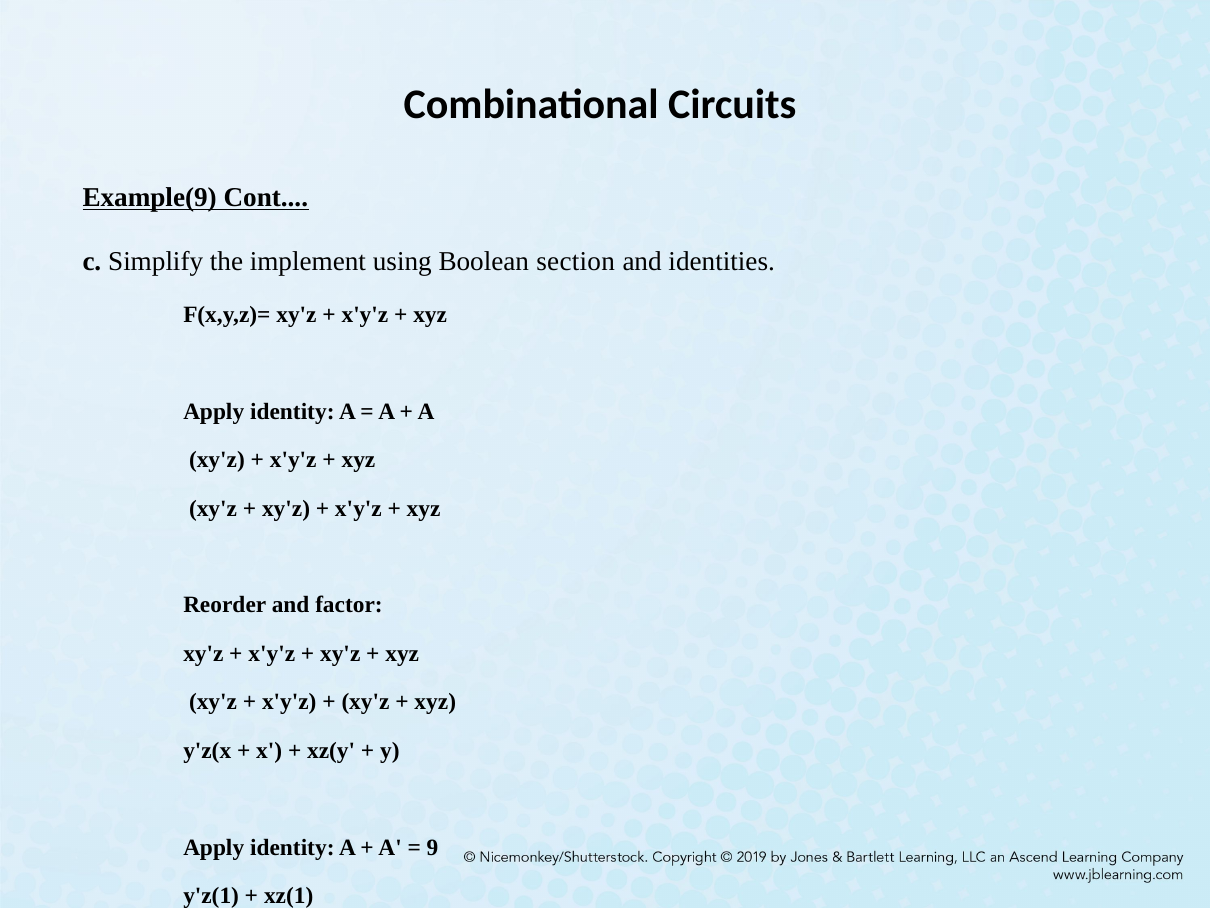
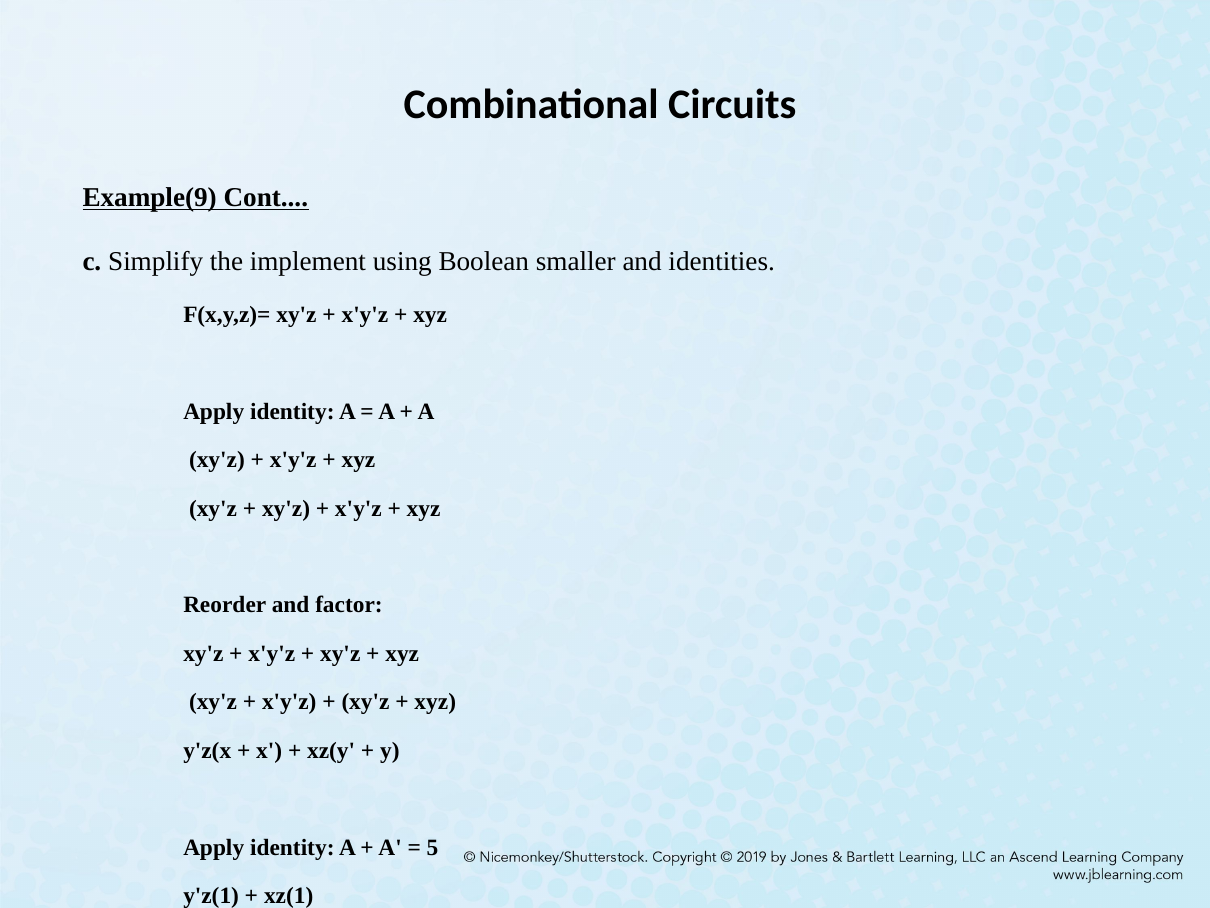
section: section -> smaller (576, 261)
9: 9 -> 5 (433, 847)
